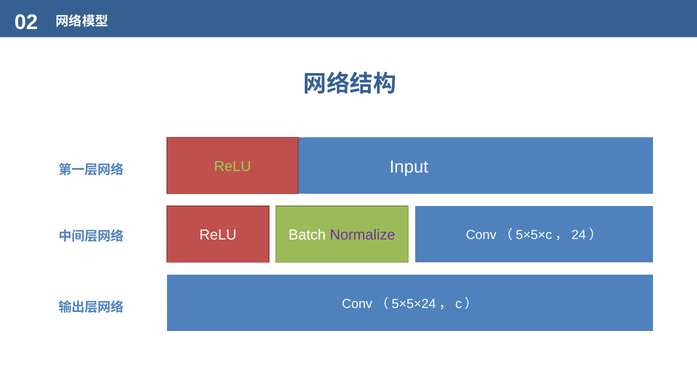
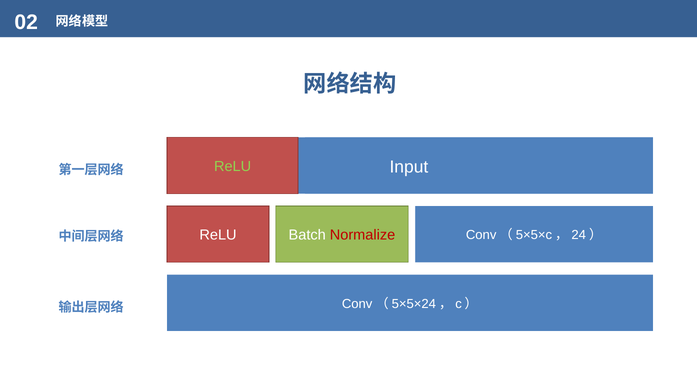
Normalize colour: purple -> red (363, 235)
